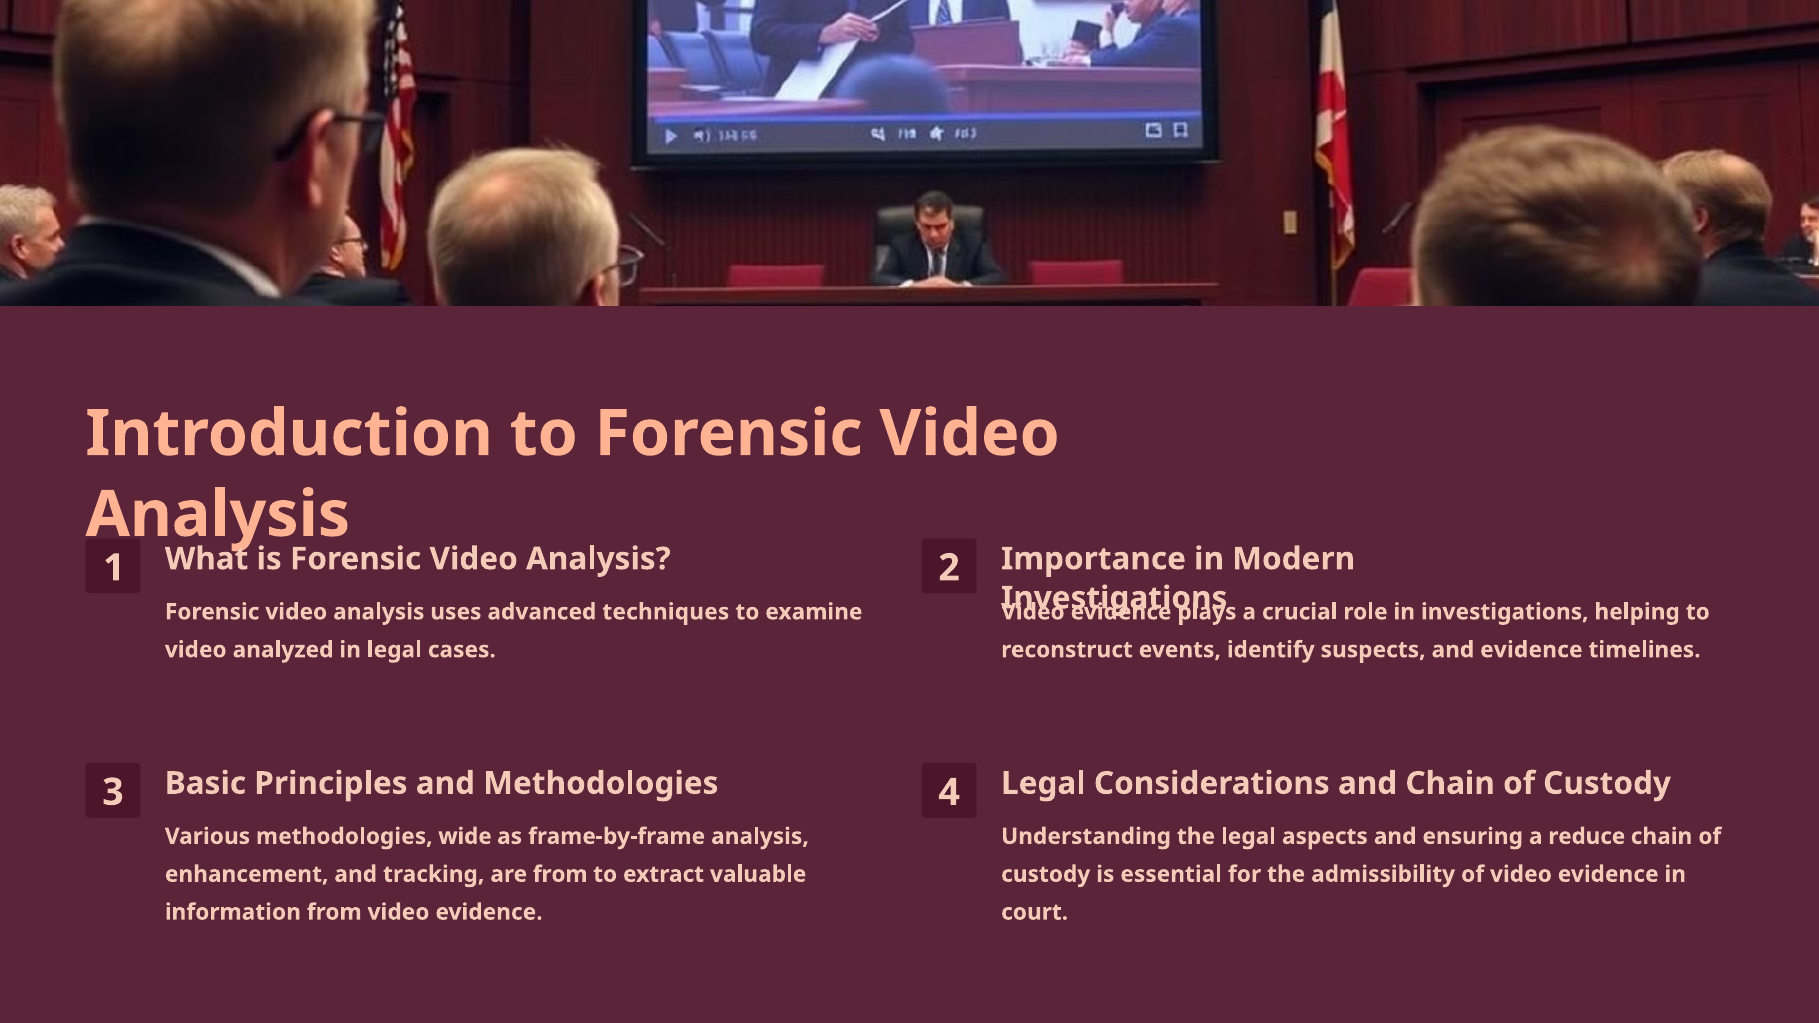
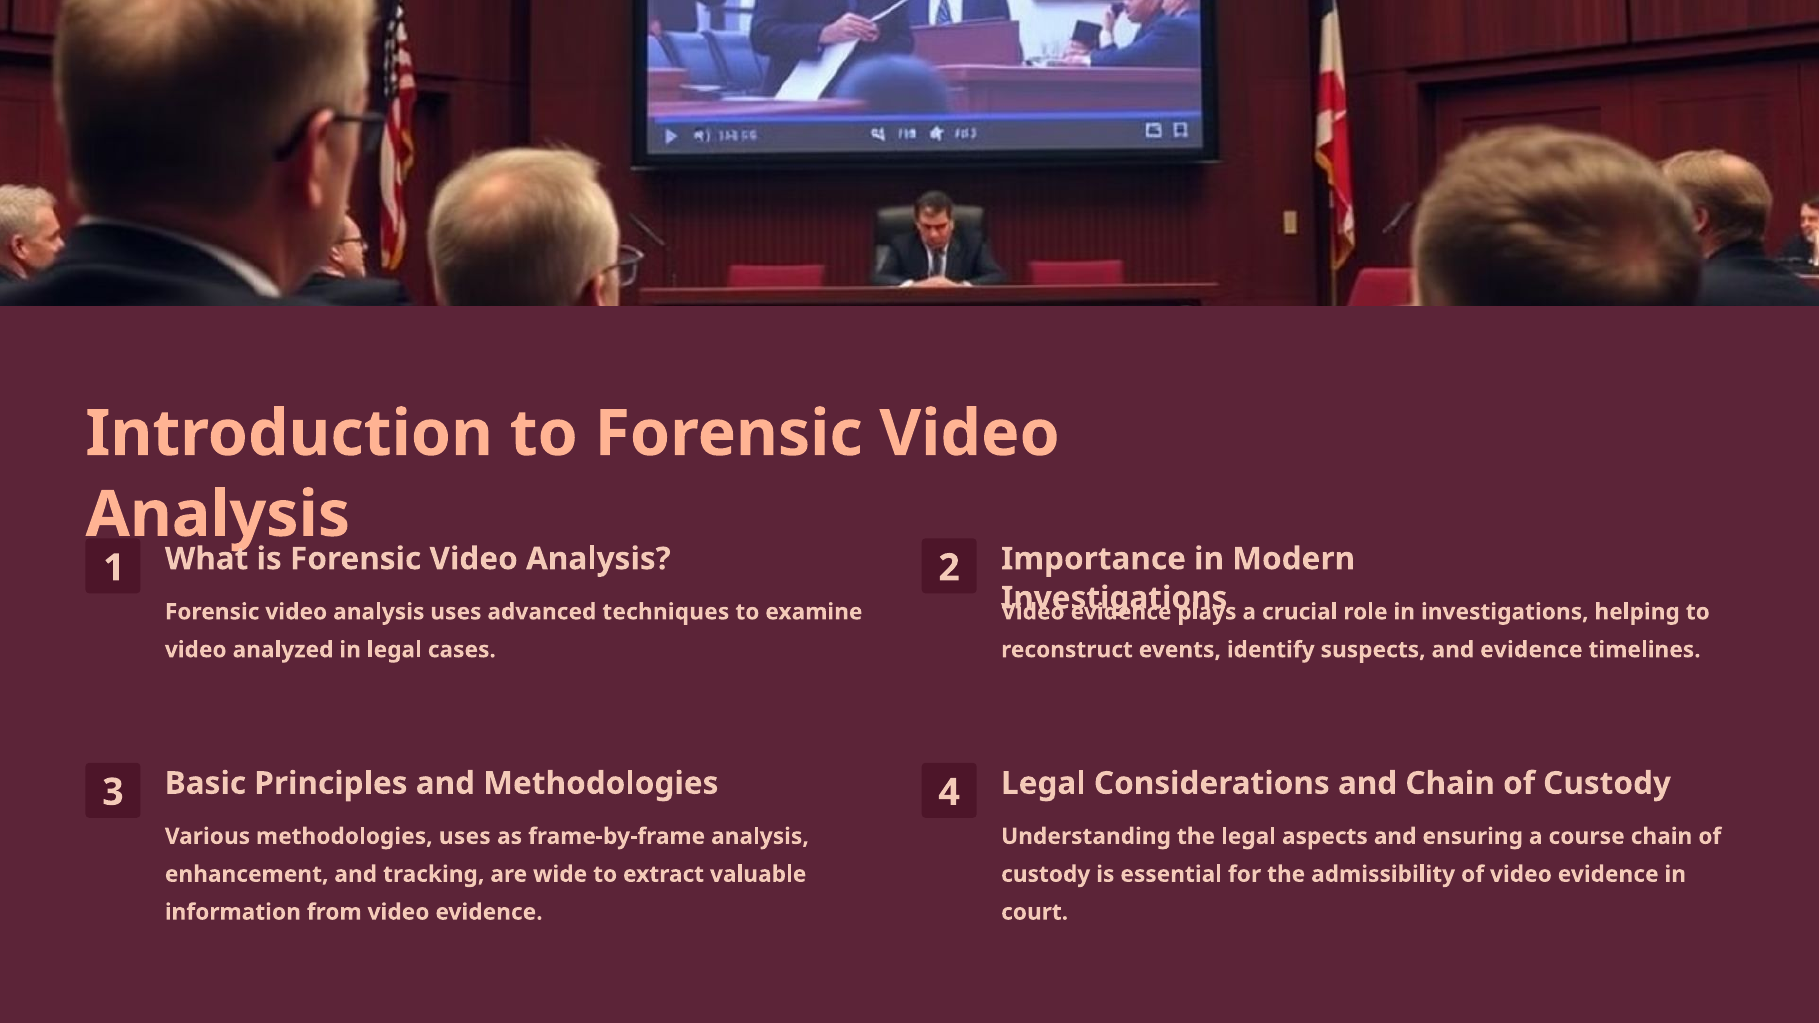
methodologies wide: wide -> uses (465, 837)
reduce: reduce -> course (1587, 837)
are from: from -> wide (560, 874)
